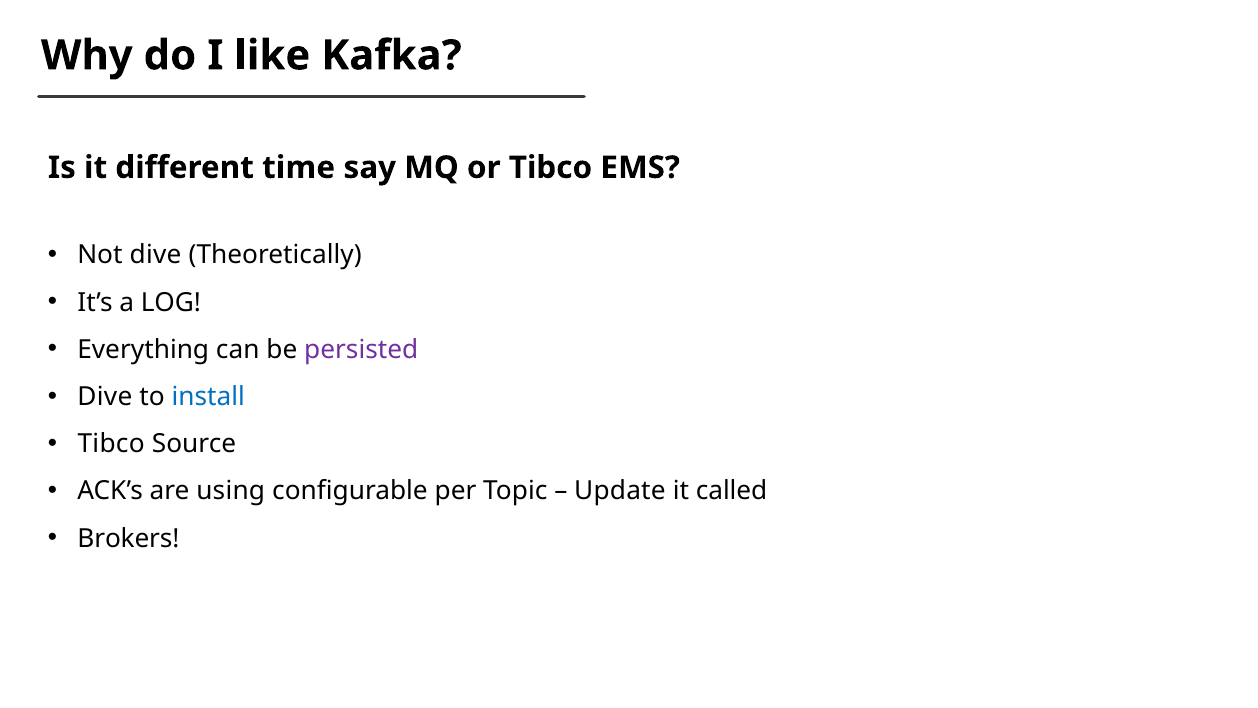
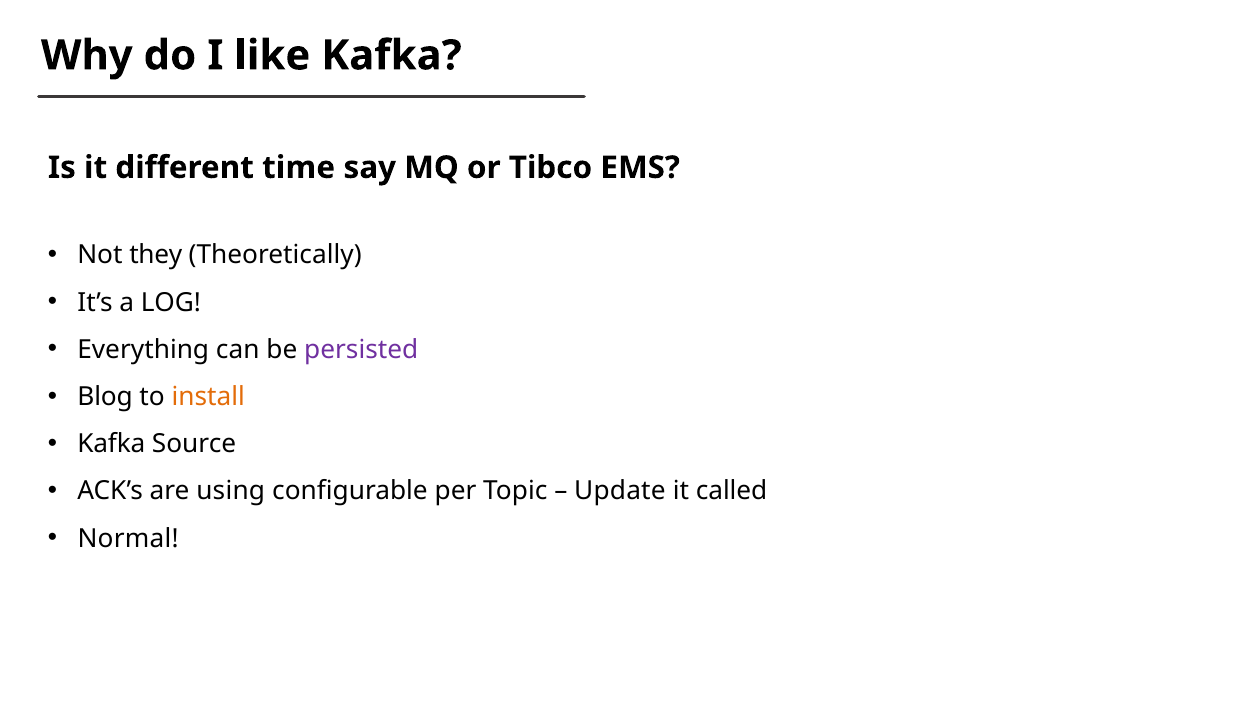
Not dive: dive -> they (156, 255)
Dive: Dive -> Blog (105, 397)
install colour: blue -> orange (208, 397)
Tibco: Tibco -> Kafka (111, 444)
Brokers: Brokers -> Normal (128, 538)
